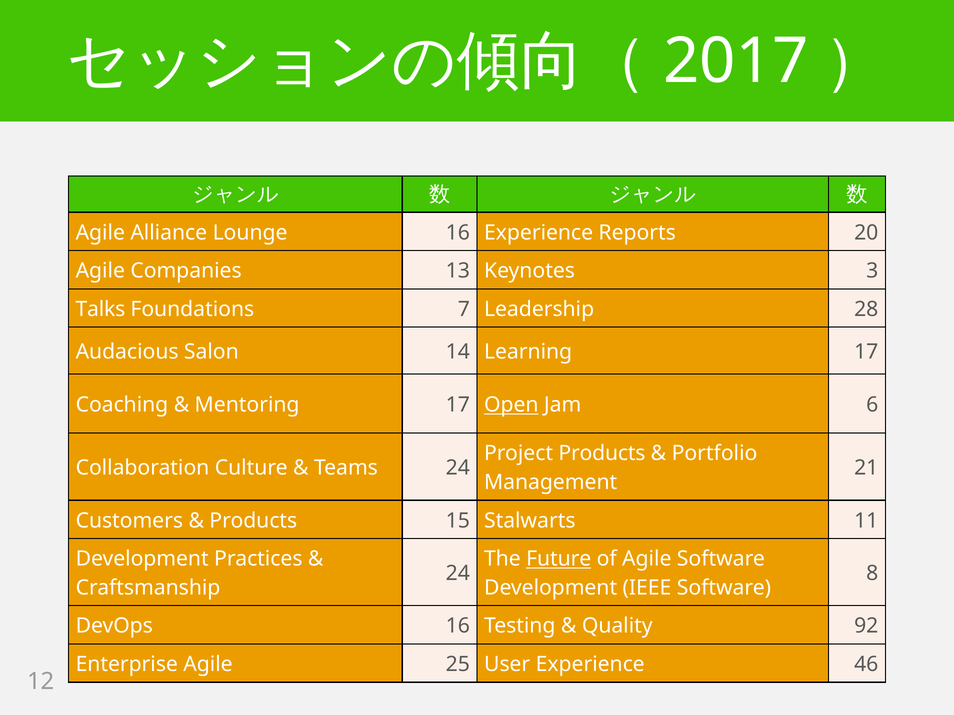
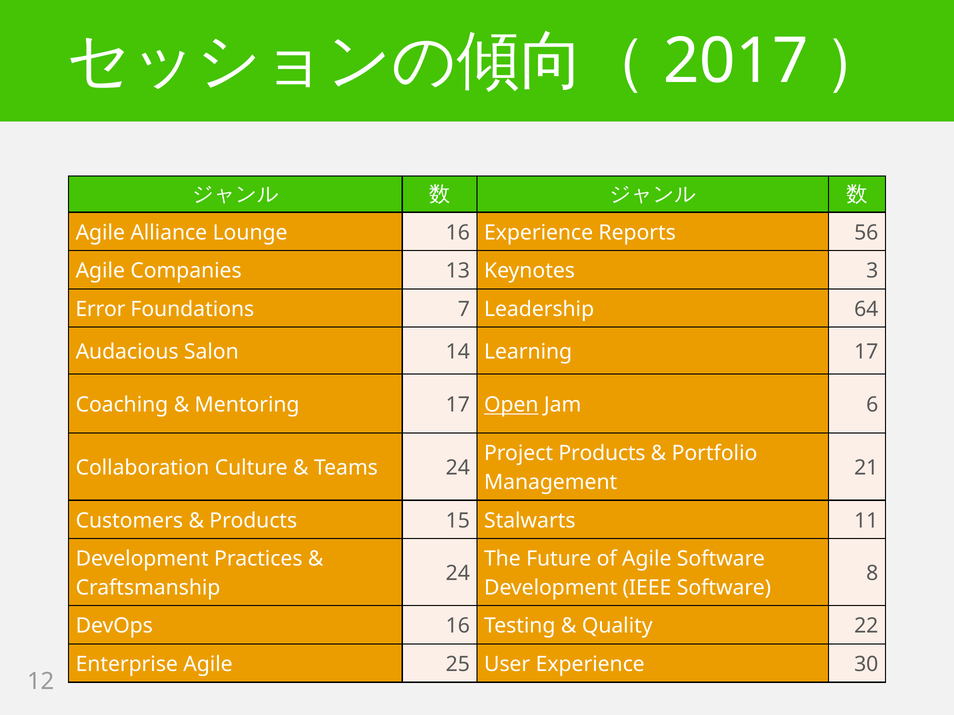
20: 20 -> 56 (866, 233)
Talks: Talks -> Error (100, 309)
28: 28 -> 64 (866, 309)
Future underline: present -> none (559, 559)
92: 92 -> 22 (866, 626)
46: 46 -> 30 (866, 665)
